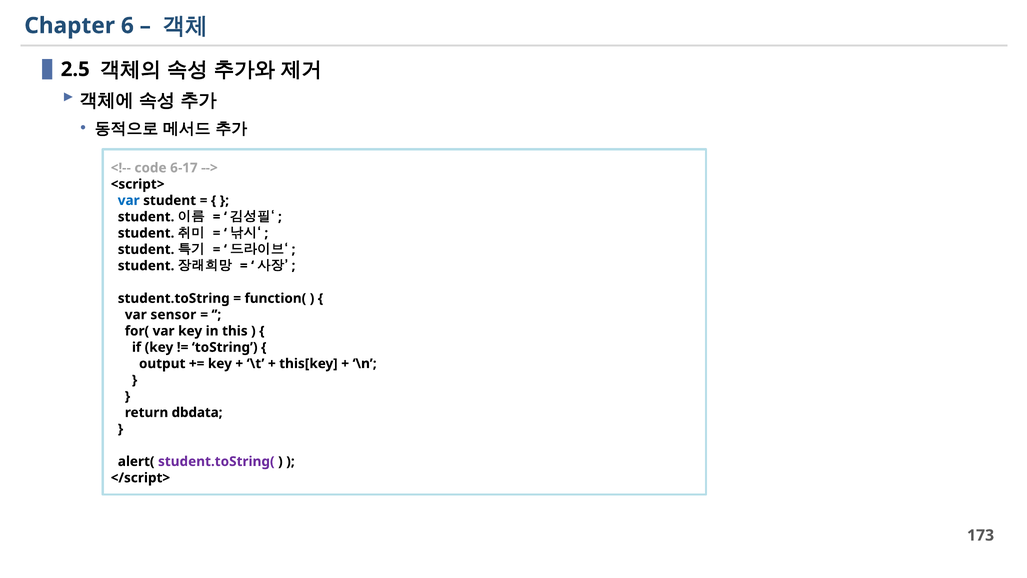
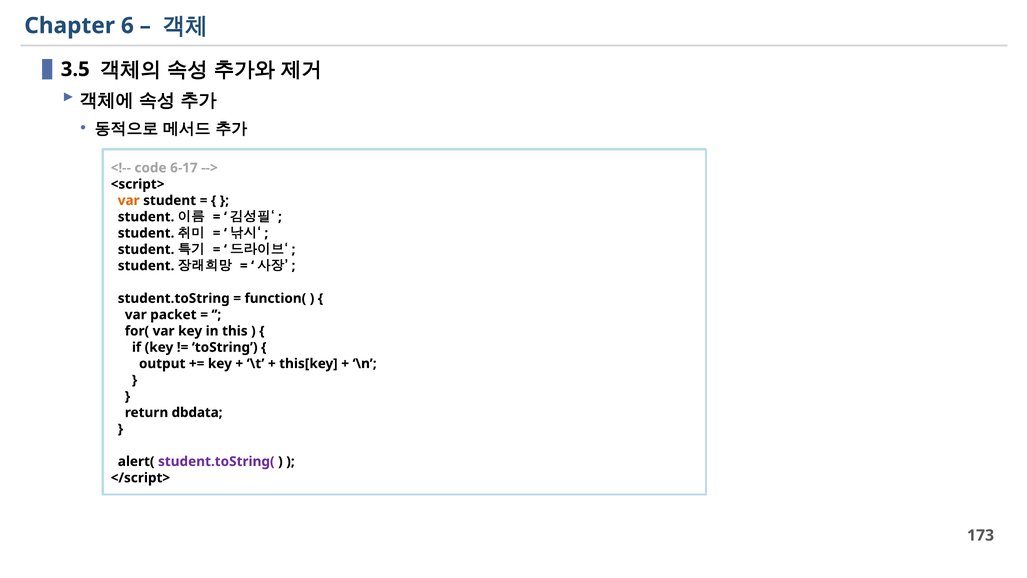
2.5: 2.5 -> 3.5 (75, 69)
var colour: blue -> orange (129, 200)
sensor: sensor -> packet (173, 314)
